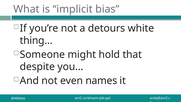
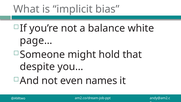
detours: detours -> balance (107, 28)
thing…: thing… -> page… (36, 40)
